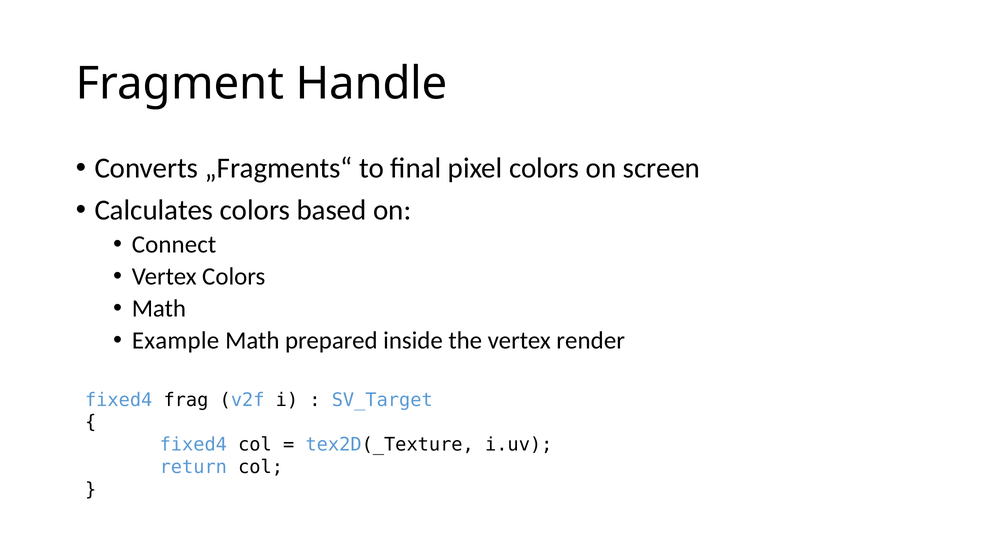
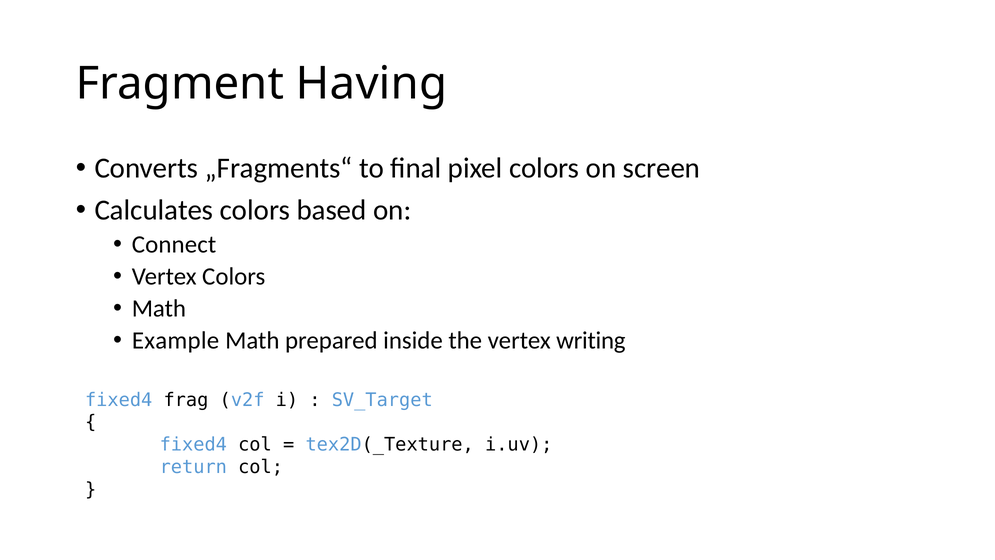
Handle: Handle -> Having (372, 84)
render: render -> writing (591, 340)
